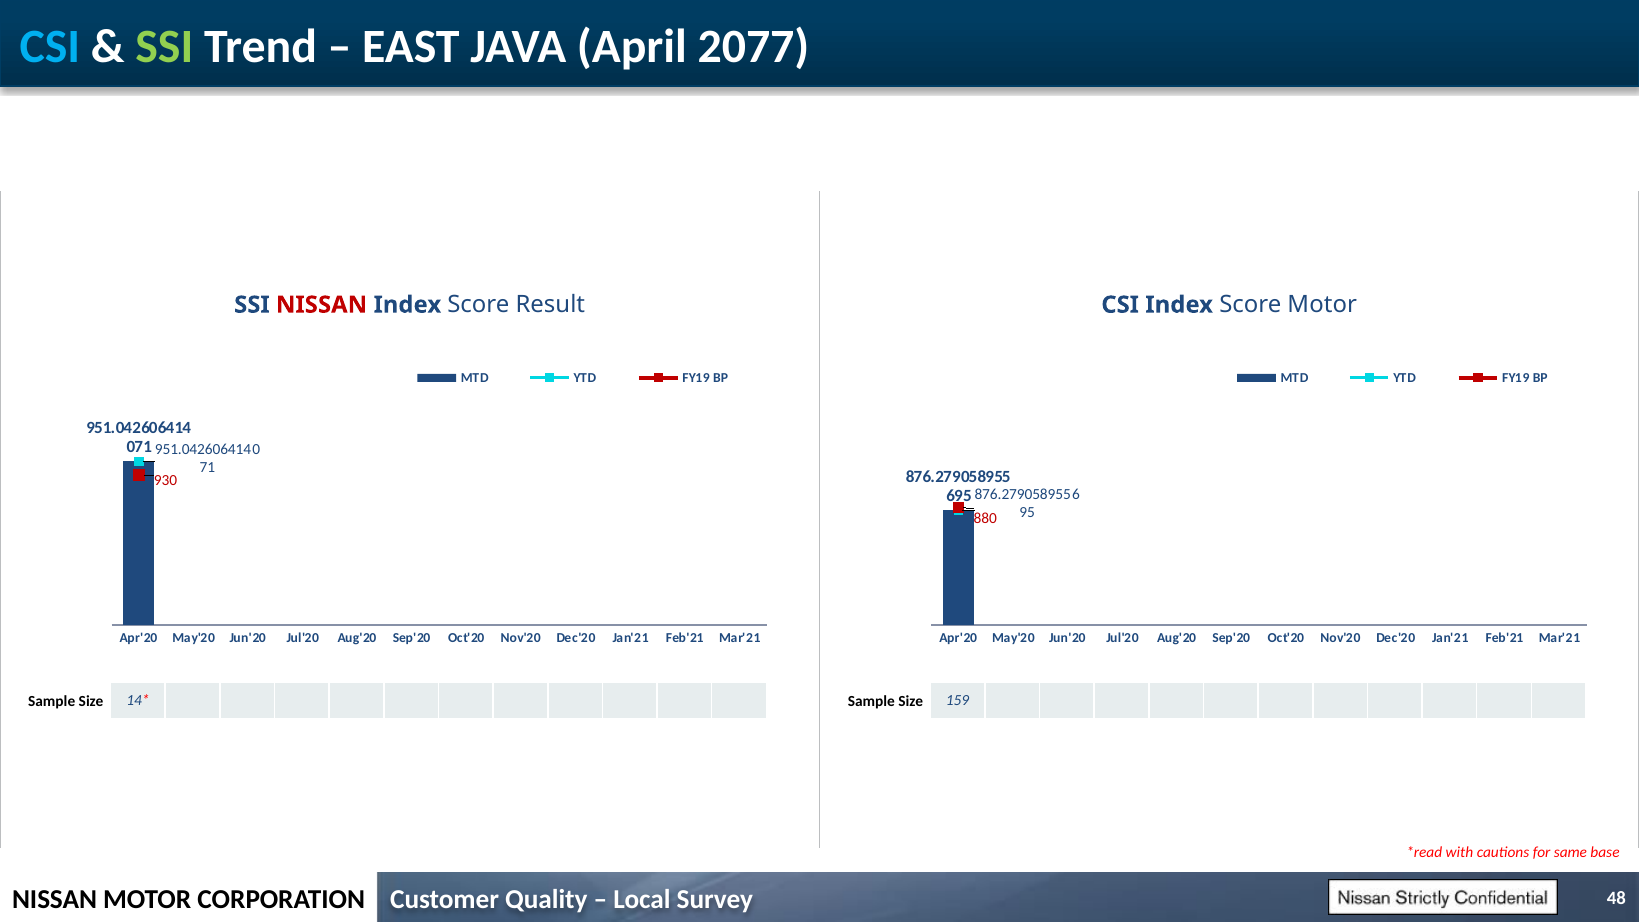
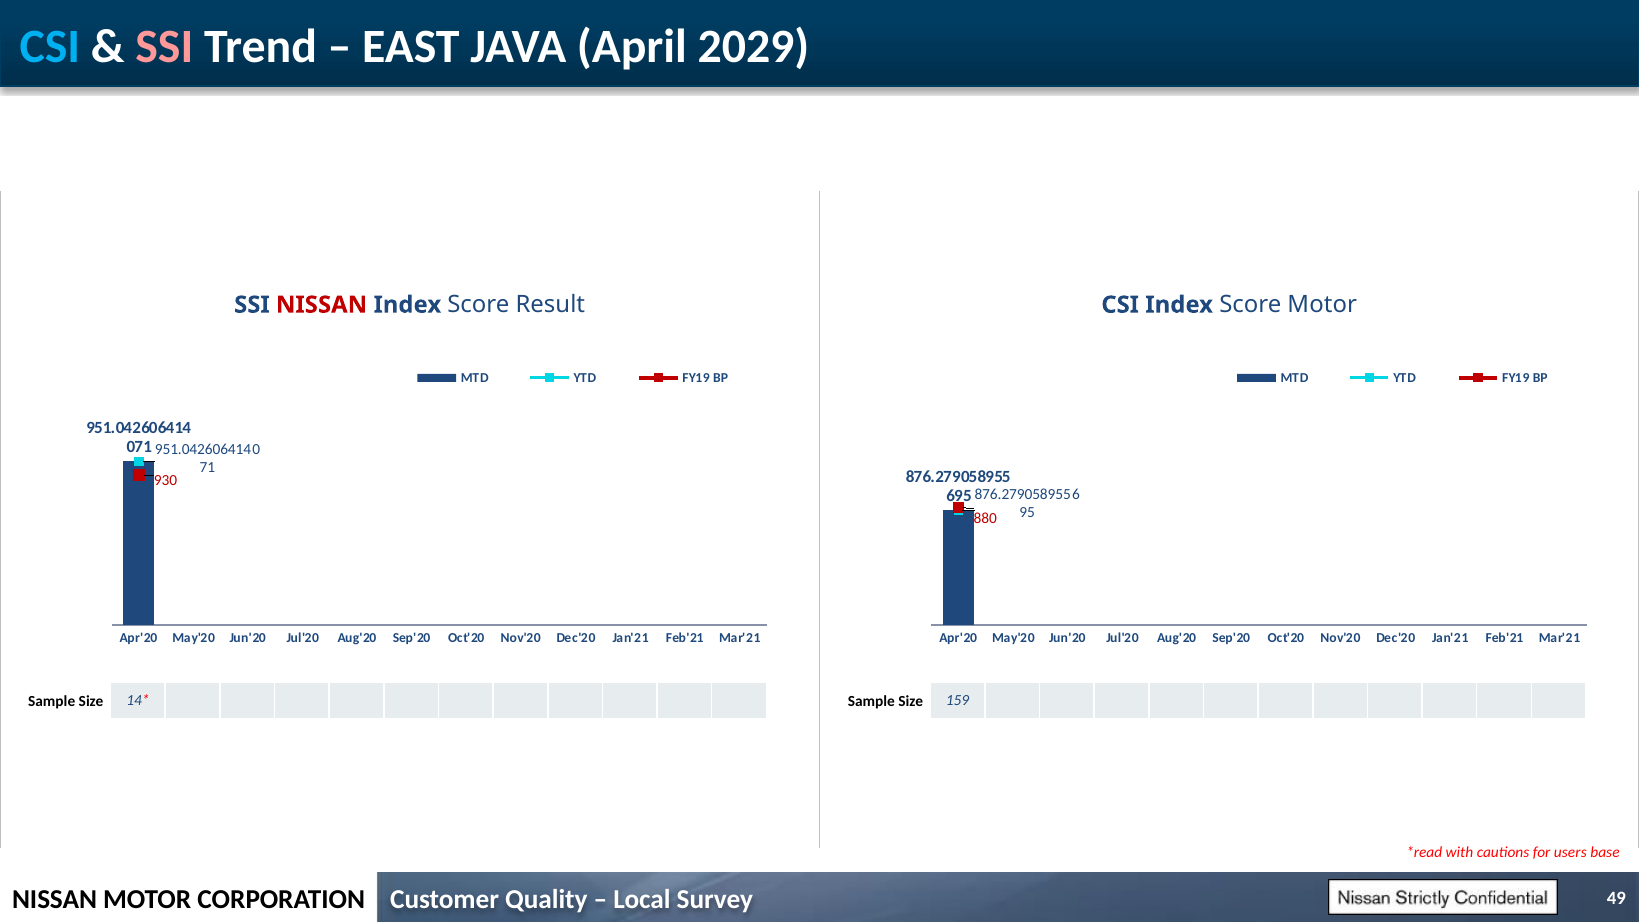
SSI colour: light green -> pink (164, 47)
2077: 2077 -> 2029 (753, 47)
same: same -> users (1570, 853)
48: 48 -> 49 (1616, 899)
